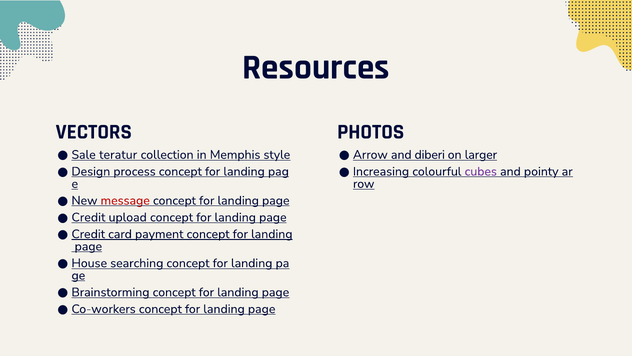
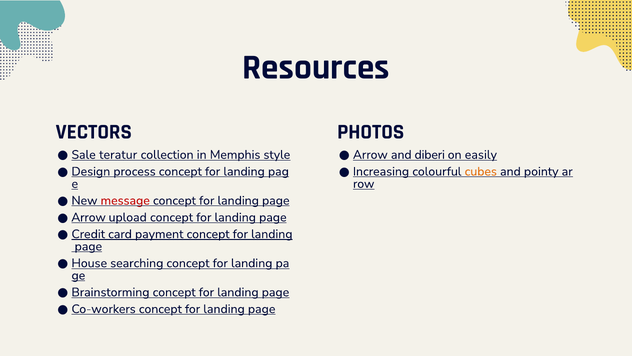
larger: larger -> easily (481, 155)
cubes colour: purple -> orange (481, 171)
Credit: Credit -> Arrow (89, 217)
